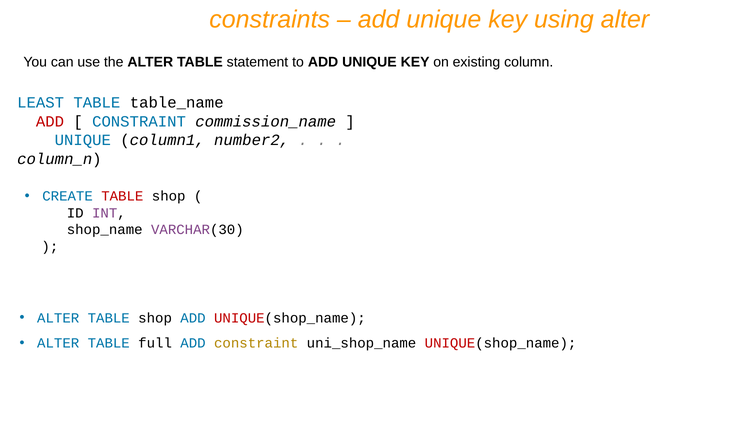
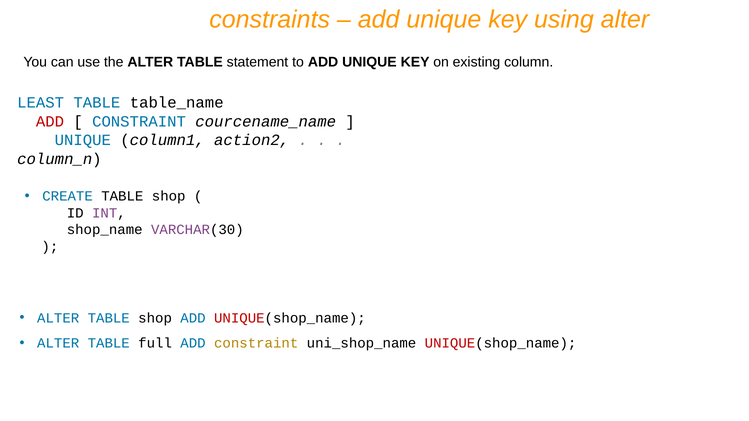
commission_name: commission_name -> courcename_name (266, 122)
number2: number2 -> action2 (252, 140)
TABLE colour: red -> black (122, 196)
